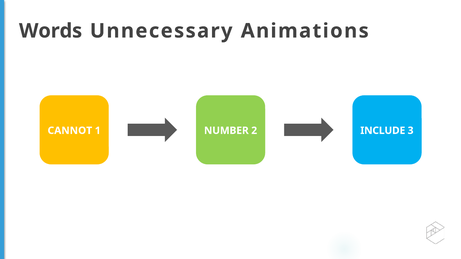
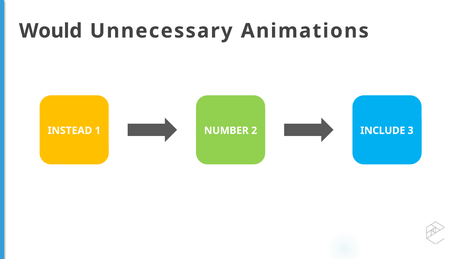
Words: Words -> Would (51, 31)
CANNOT: CANNOT -> INSTEAD (70, 131)
